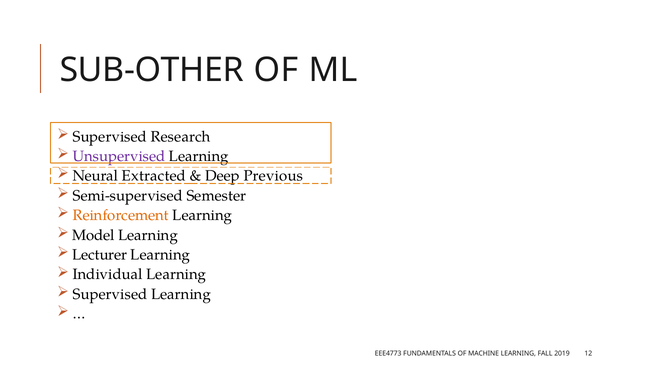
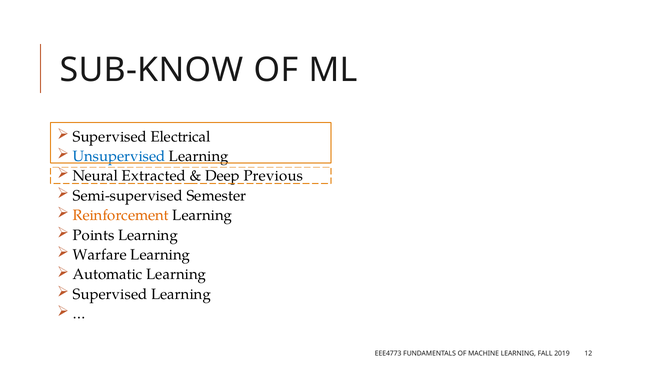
SUB-OTHER: SUB-OTHER -> SUB-KNOW (151, 70)
Research: Research -> Electrical (181, 136)
Unsupervised colour: purple -> blue (119, 156)
Model: Model -> Points (94, 235)
Lecturer: Lecturer -> Warfare (100, 255)
Individual: Individual -> Automatic (108, 274)
